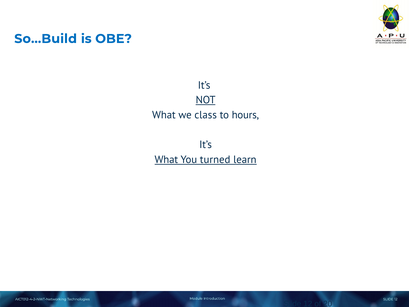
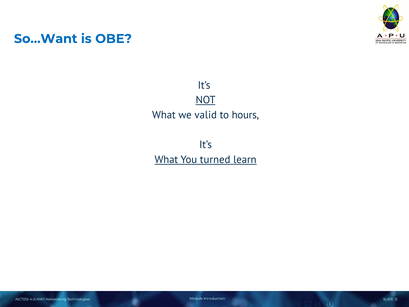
So…Build: So…Build -> So…Want (46, 39)
class: class -> valid (206, 115)
